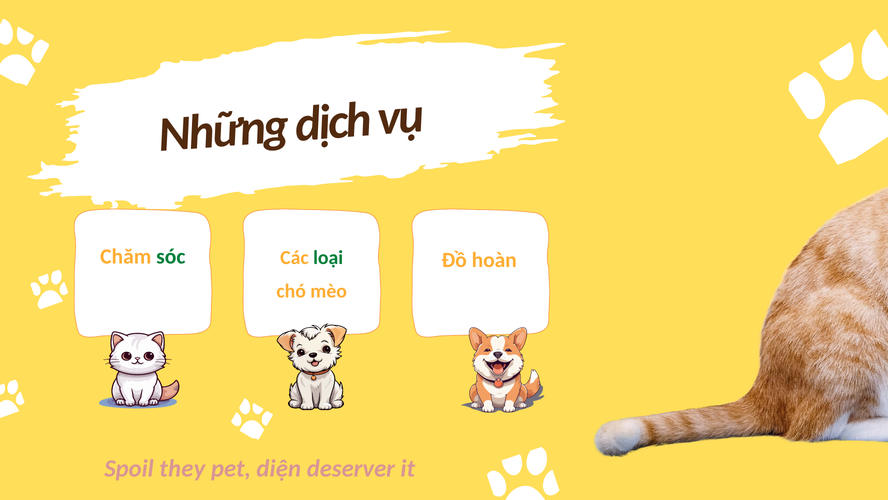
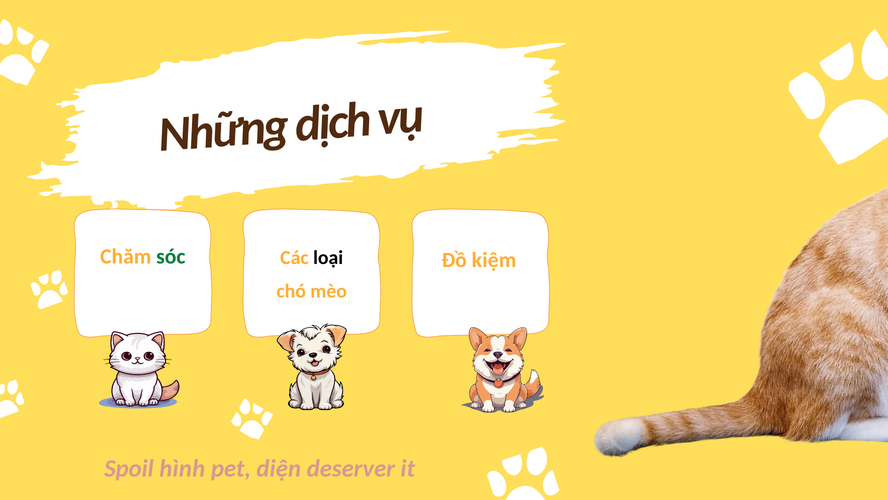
loại colour: green -> black (328, 257)
hoàn: hoàn -> kiệm (494, 260)
they: they -> hình (182, 468)
